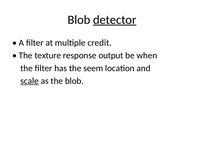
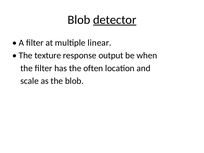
credit: credit -> linear (100, 43)
seem: seem -> often (93, 68)
scale underline: present -> none (30, 81)
